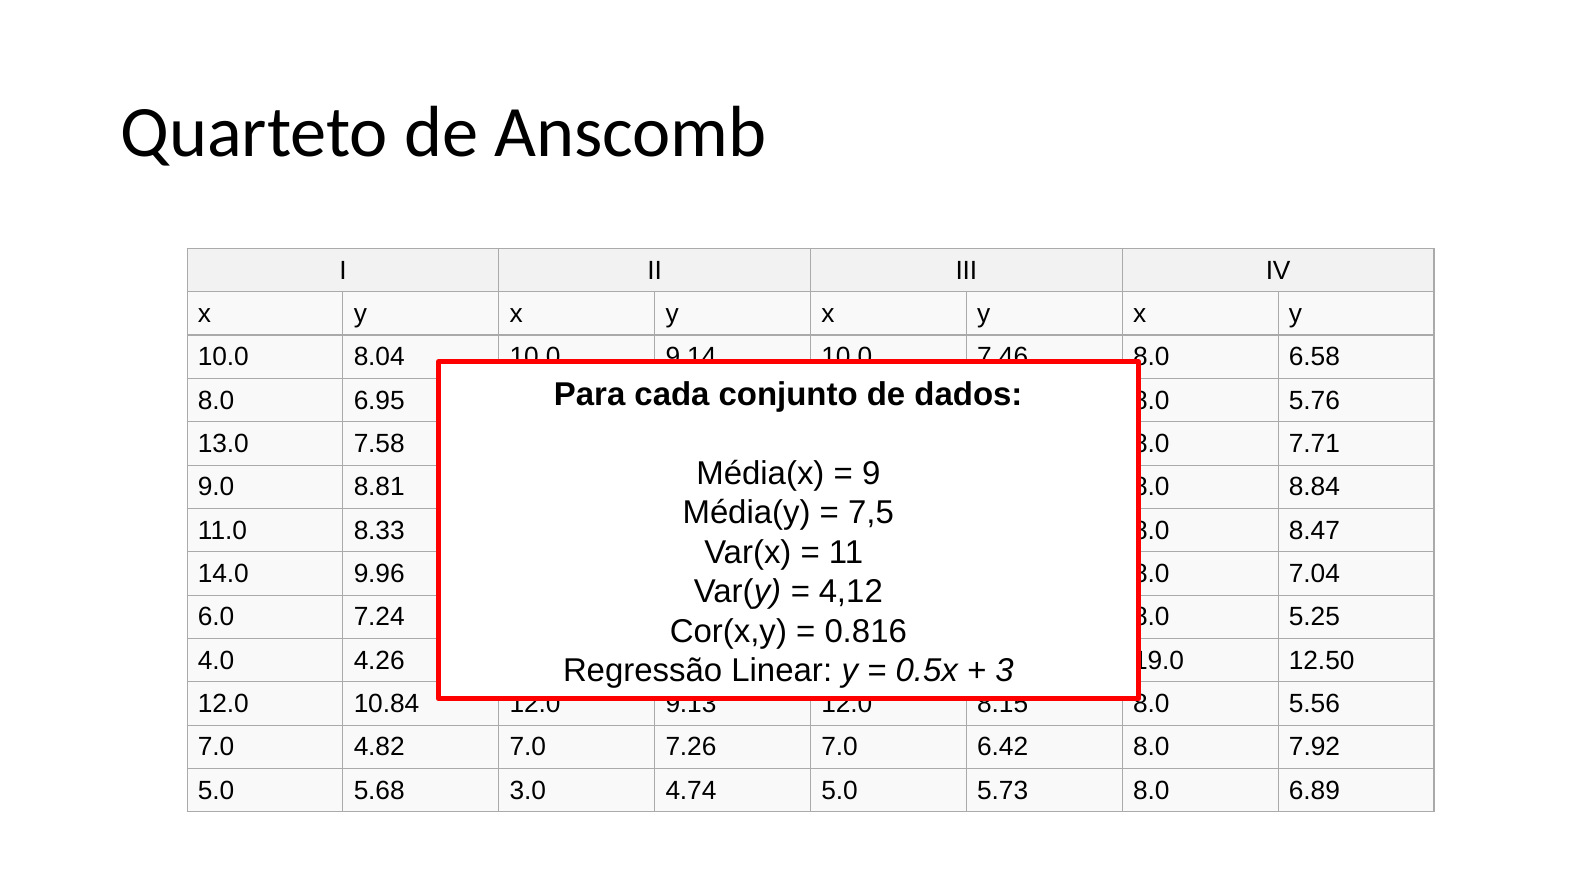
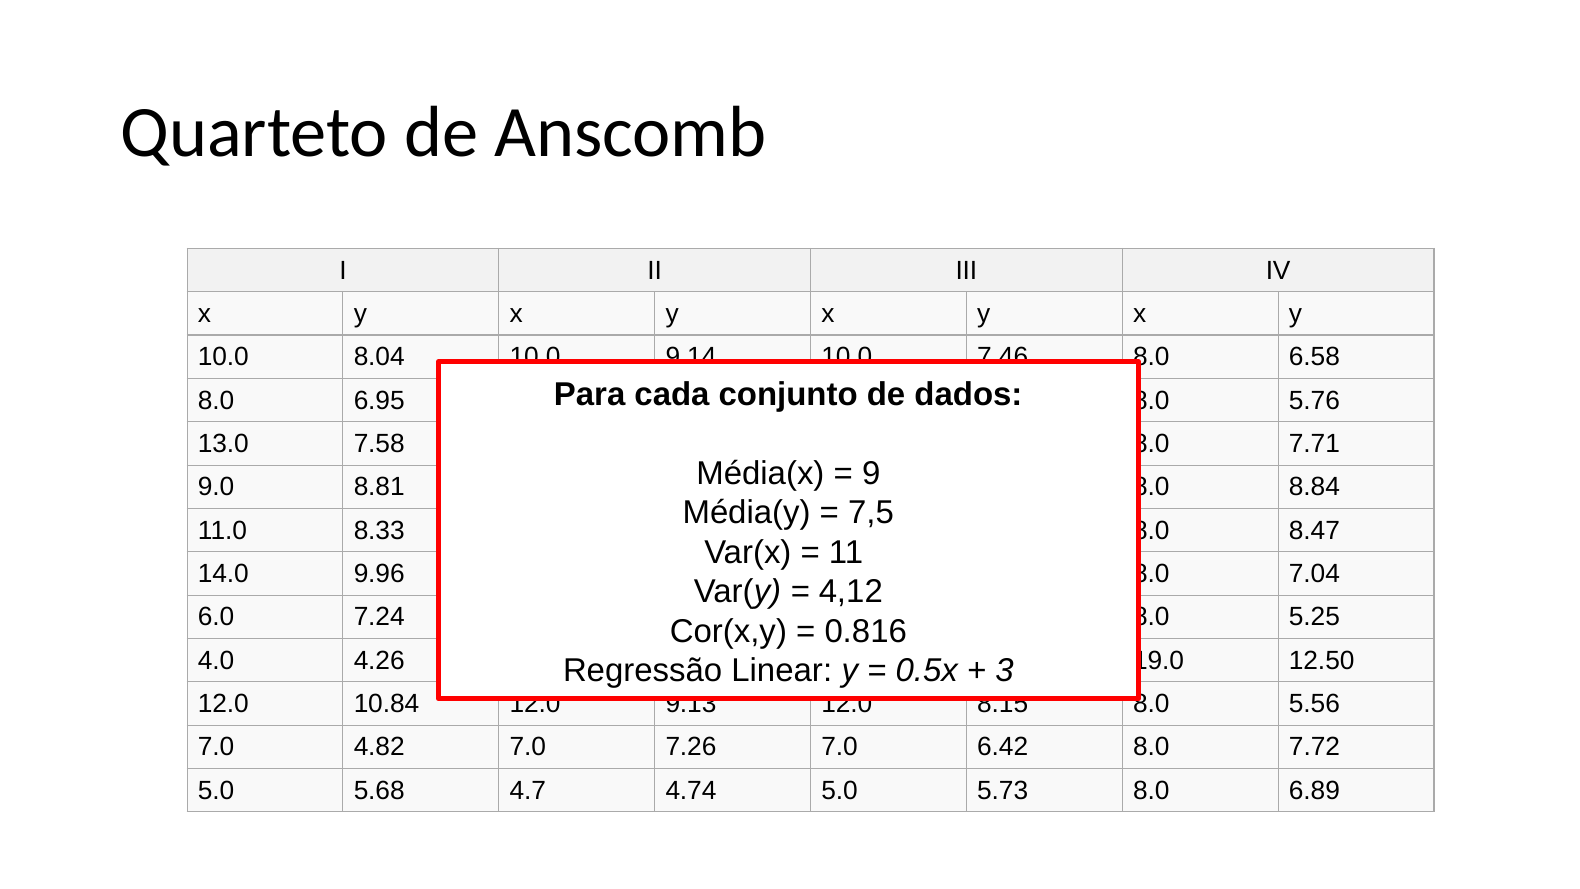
7.92: 7.92 -> 7.72 (1314, 747)
3.0: 3.0 -> 4.7 (528, 790)
